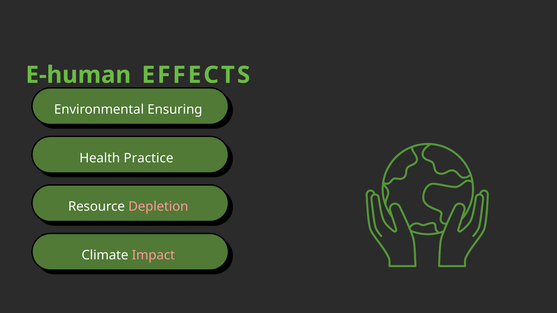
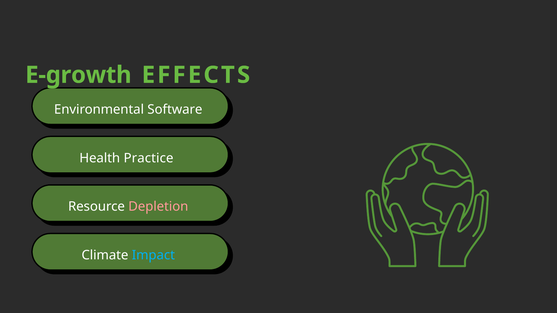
E-human: E-human -> E-growth (78, 75)
Ensuring: Ensuring -> Software (175, 110)
Impact colour: pink -> light blue (153, 255)
